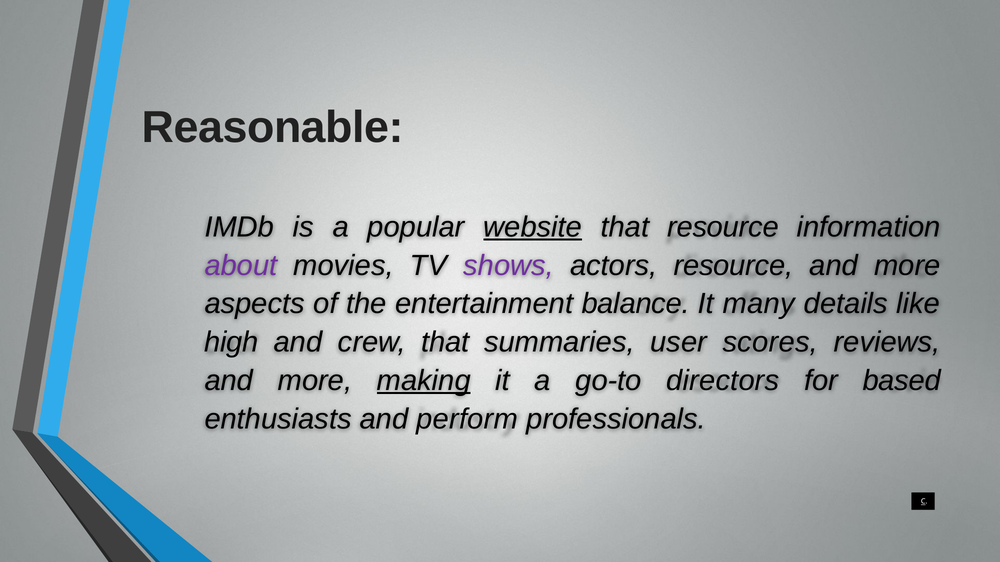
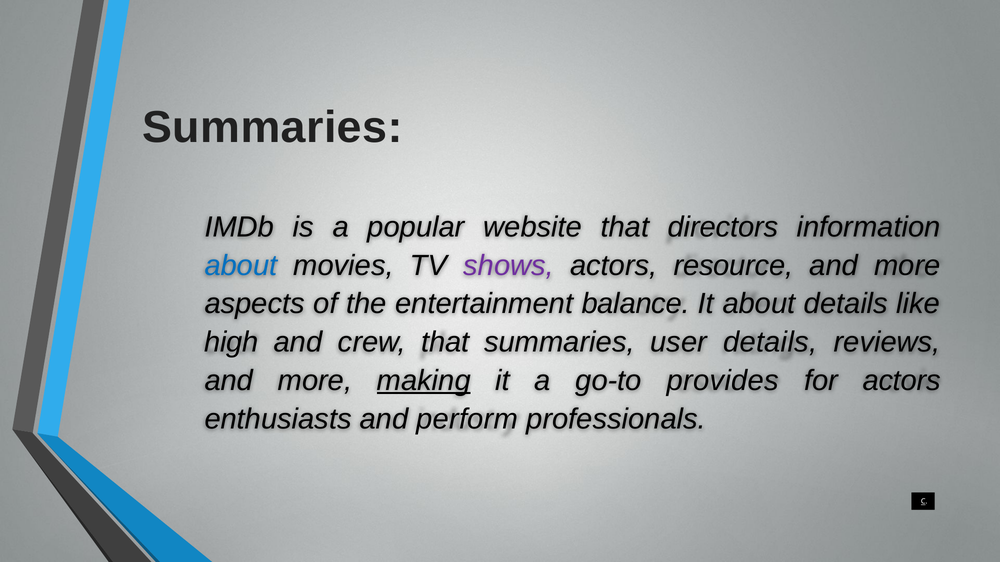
Reasonable: Reasonable -> Summaries (272, 127)
website underline: present -> none (533, 227)
that resource: resource -> directors (723, 227)
about colour: purple -> blue (241, 266)
It many: many -> about (759, 304)
user scores: scores -> details (770, 342)
directors: directors -> provides (723, 381)
for based: based -> actors (902, 381)
